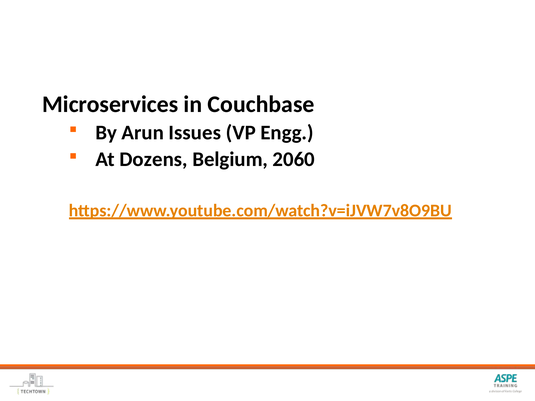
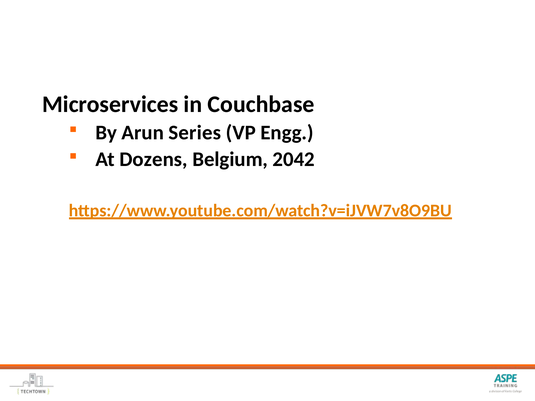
Issues: Issues -> Series (195, 133)
2060: 2060 -> 2042 (294, 159)
